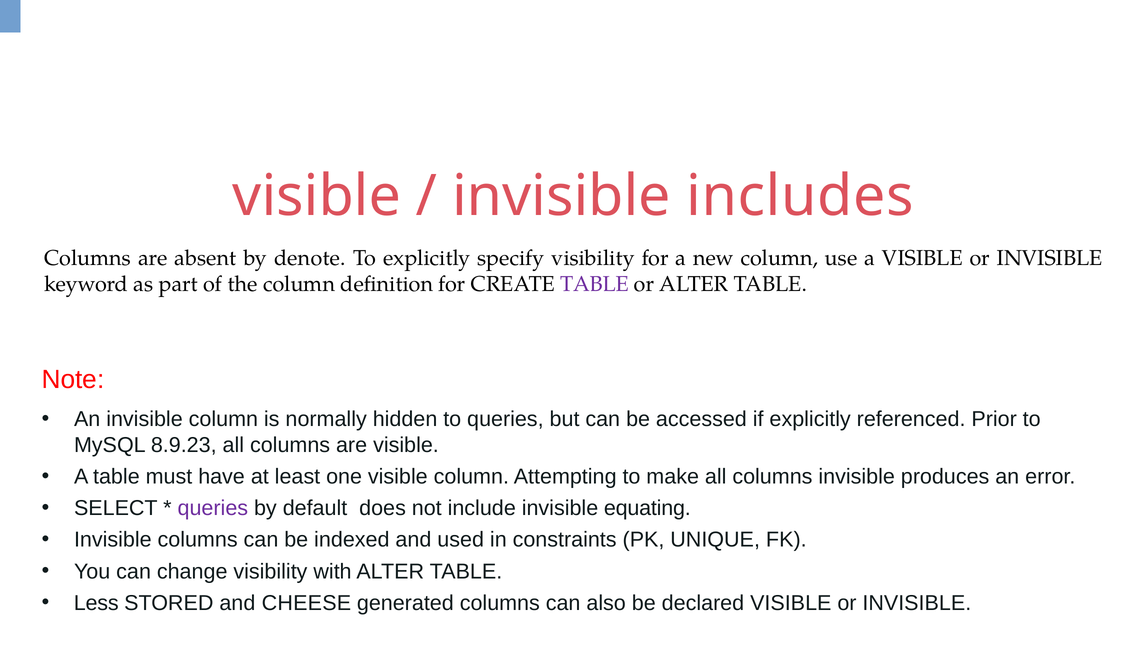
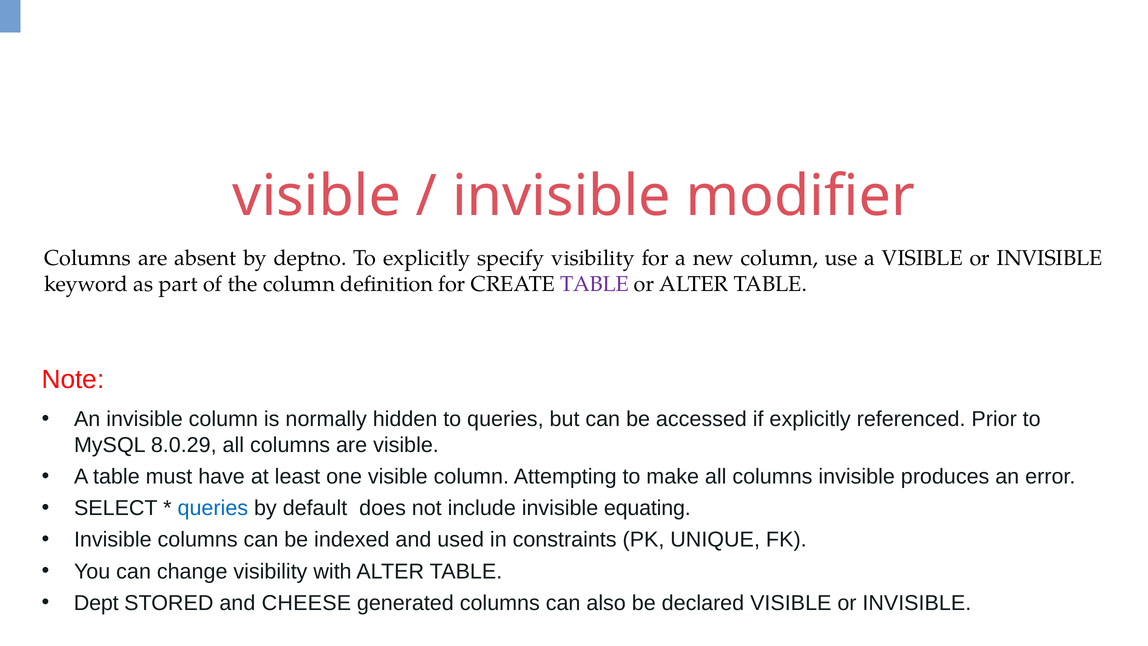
includes: includes -> modifier (800, 196)
denote: denote -> deptno (310, 258)
8.9.23: 8.9.23 -> 8.0.29 (184, 445)
queries colour: purple -> blue (213, 508)
Less: Less -> Dept (96, 603)
